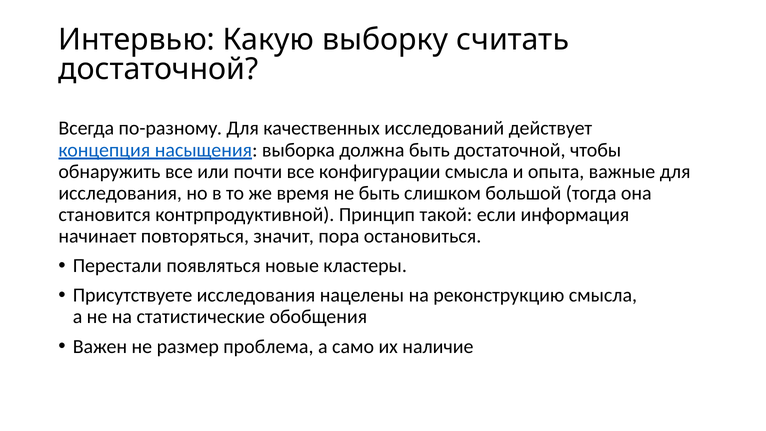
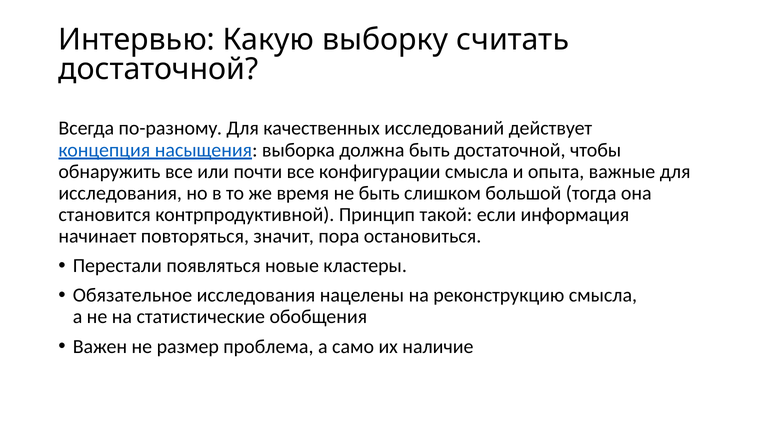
Присутствуете: Присутствуете -> Обязательное (132, 295)
